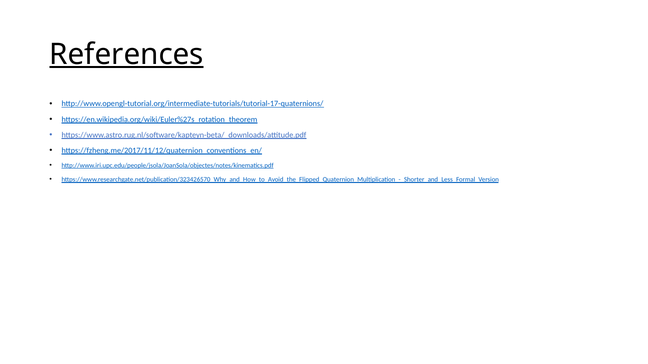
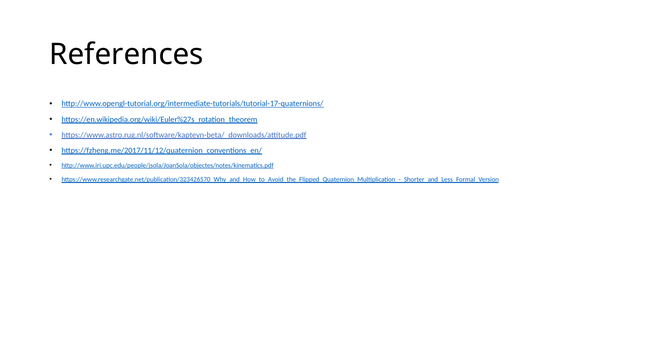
References underline: present -> none (127, 54)
